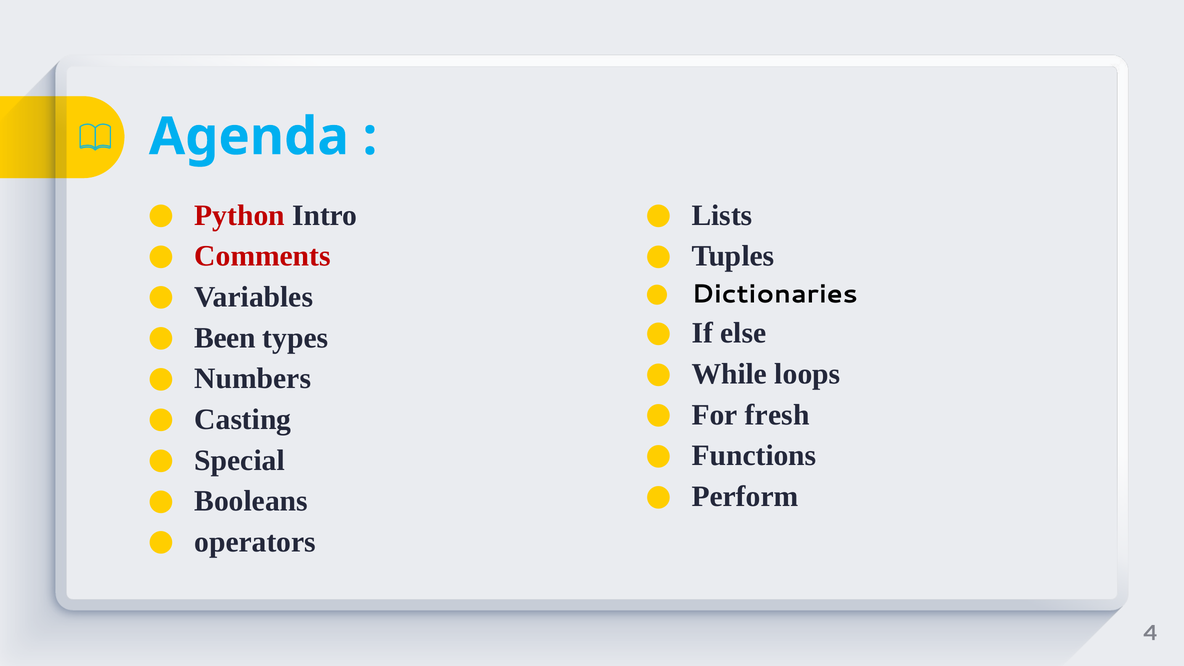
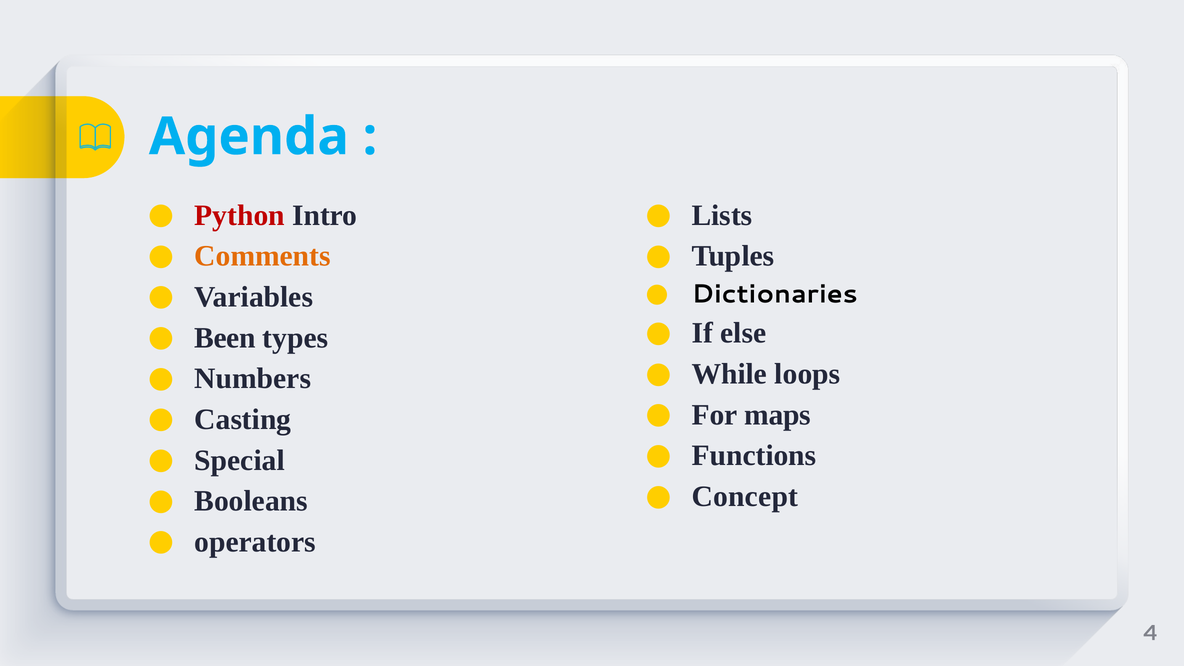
Comments colour: red -> orange (263, 256)
fresh: fresh -> maps (777, 415)
Perform: Perform -> Concept (745, 497)
